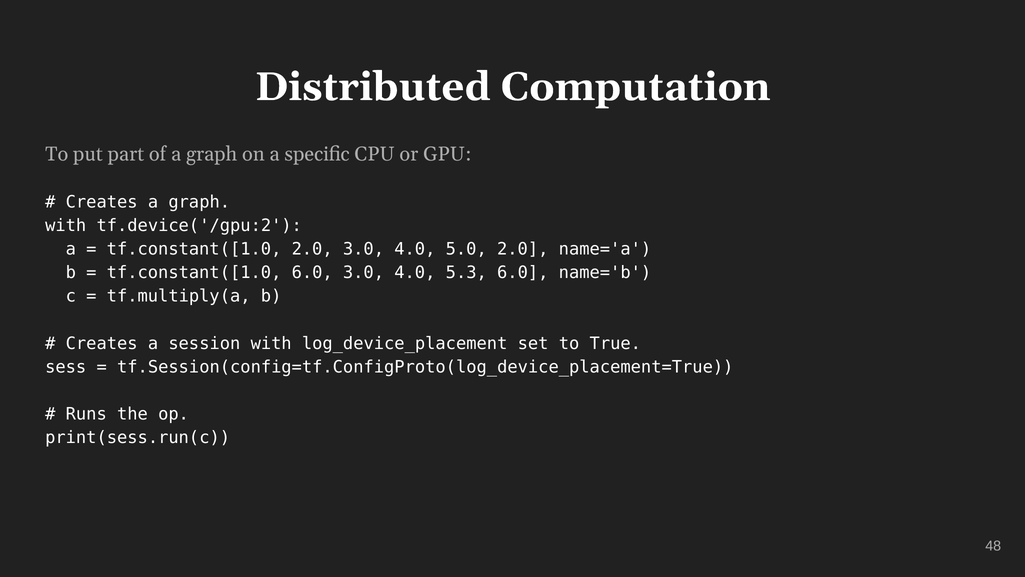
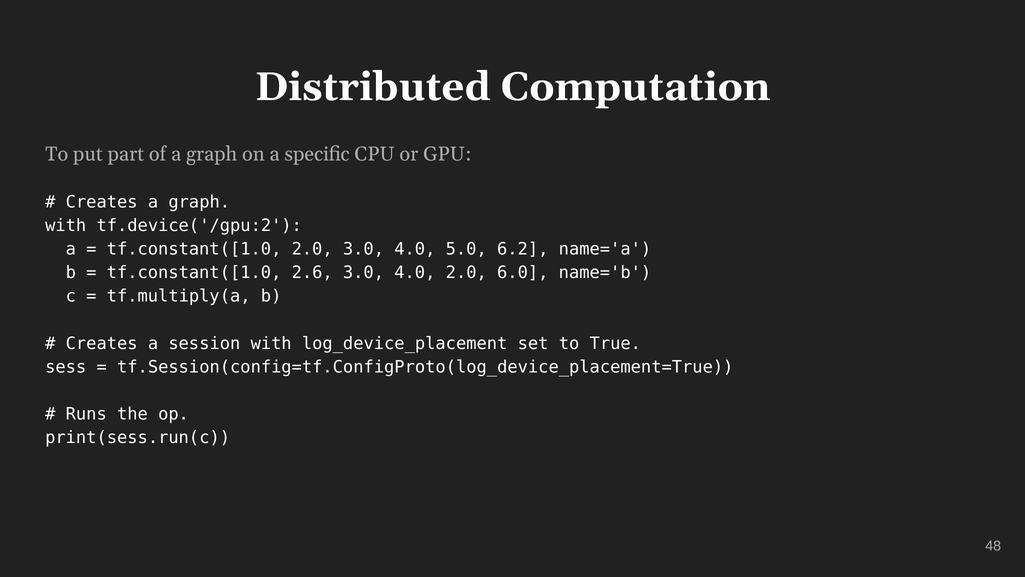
5.0 2.0: 2.0 -> 6.2 (523, 249)
tf.constant([1.0 6.0: 6.0 -> 2.6 (312, 273)
4.0 5.3: 5.3 -> 2.0 (466, 273)
